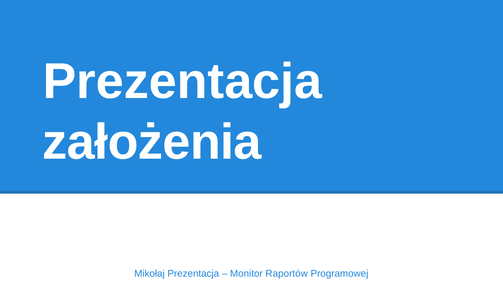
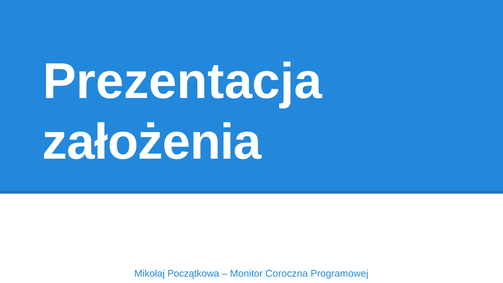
Mikołaj Prezentacja: Prezentacja -> Początkowa (193, 274)
Raportów: Raportów -> Coroczna (287, 274)
